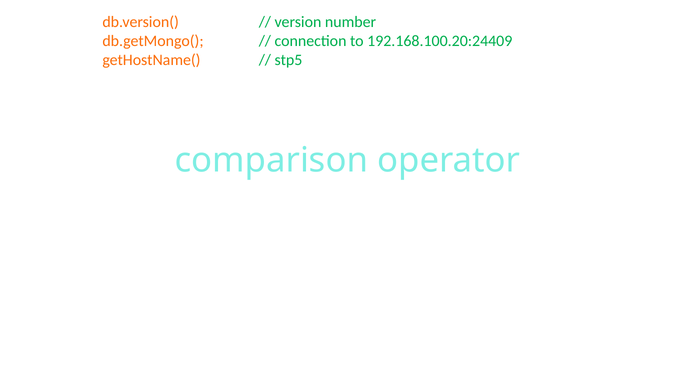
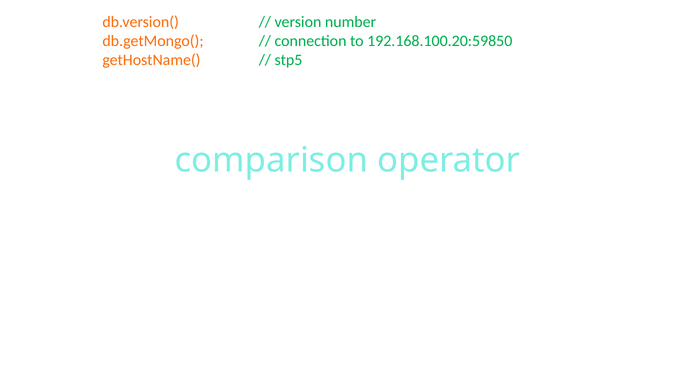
192.168.100.20:24409: 192.168.100.20:24409 -> 192.168.100.20:59850 (440, 41)
